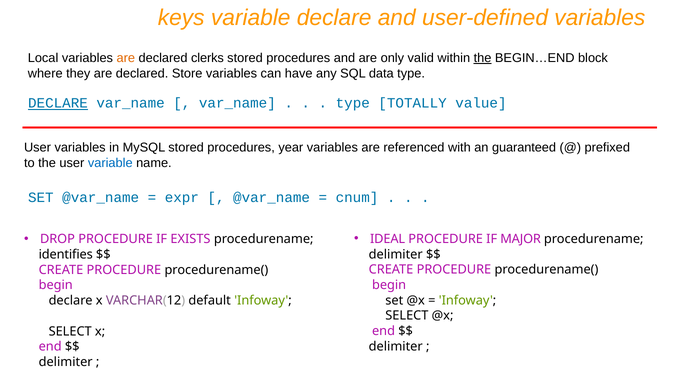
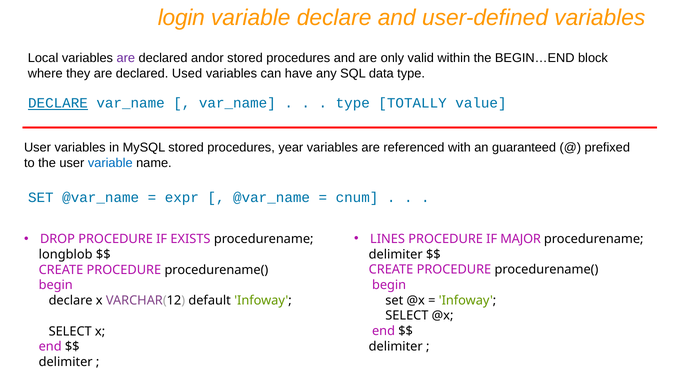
keys: keys -> login (181, 18)
are colour: orange -> purple (126, 58)
clerks: clerks -> andor (207, 58)
the underline: present -> none (483, 58)
Store: Store -> Used (187, 73)
IDEAL: IDEAL -> LINES (388, 239)
identifies: identifies -> longblob (66, 254)
